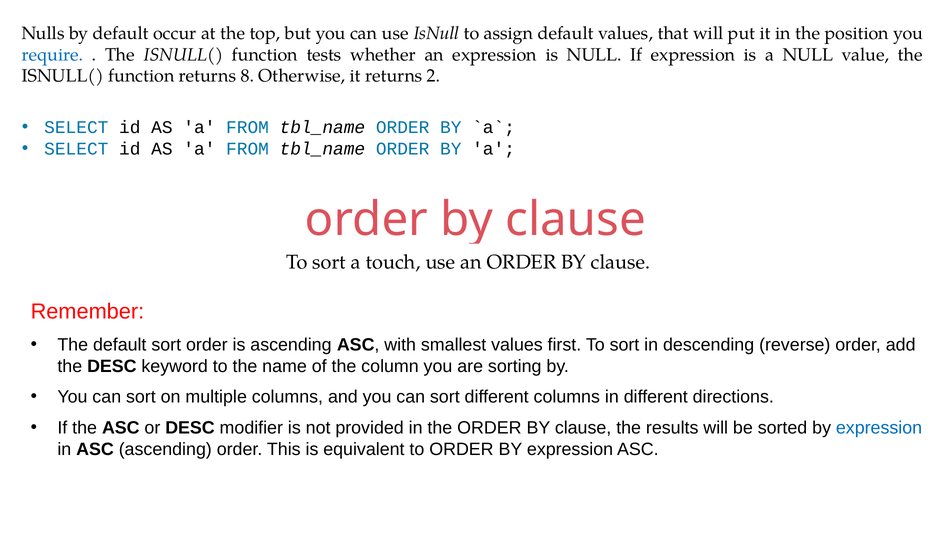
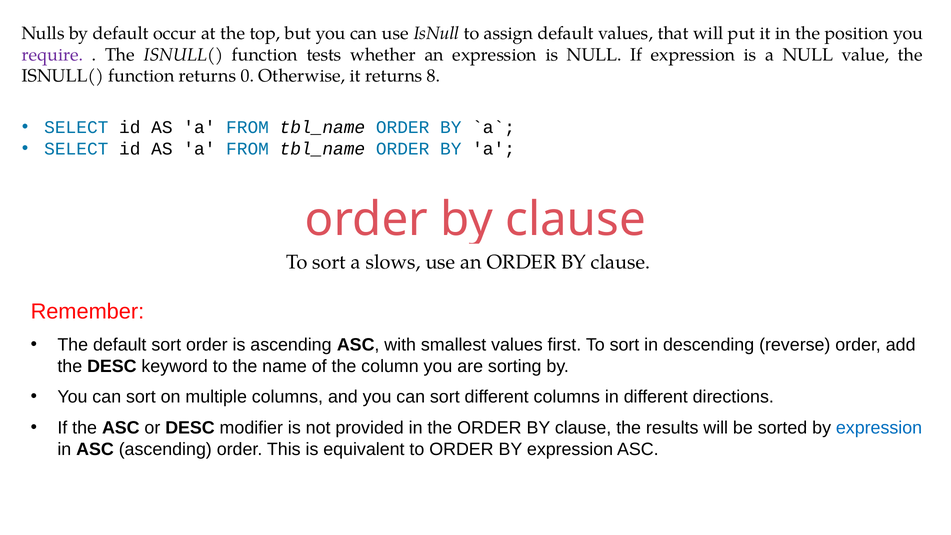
require colour: blue -> purple (53, 55)
8: 8 -> 0 (247, 76)
2: 2 -> 8 (434, 76)
touch: touch -> slows (393, 262)
